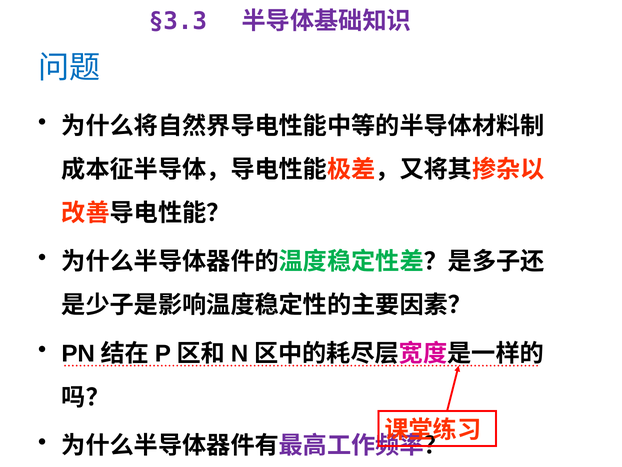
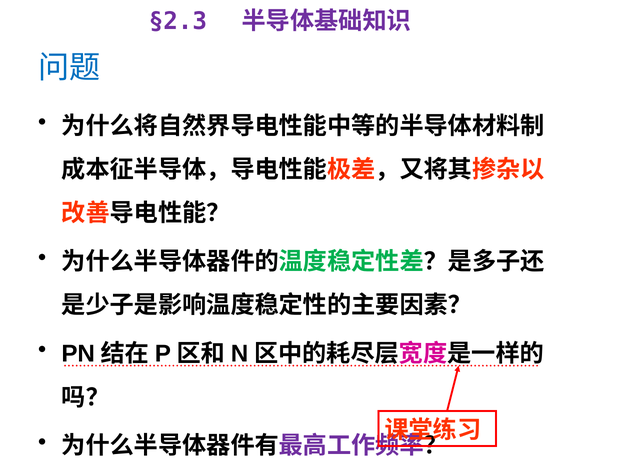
§3.3: §3.3 -> §2.3 (178, 21)
